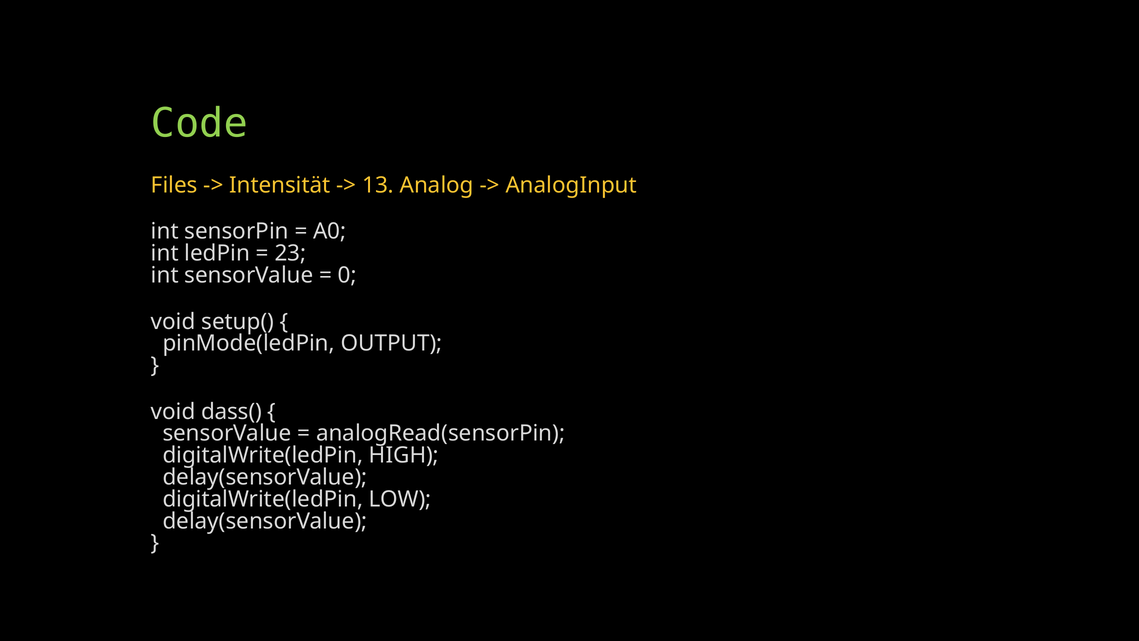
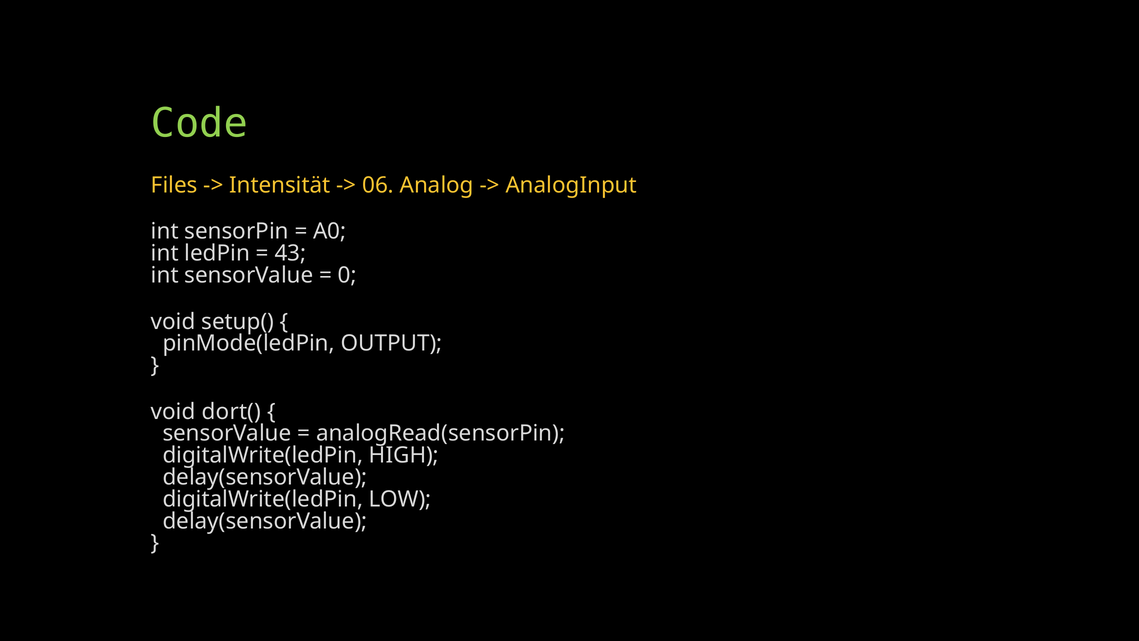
13: 13 -> 06 (378, 185)
23: 23 -> 43 (290, 253)
dass(: dass( -> dort( (231, 411)
